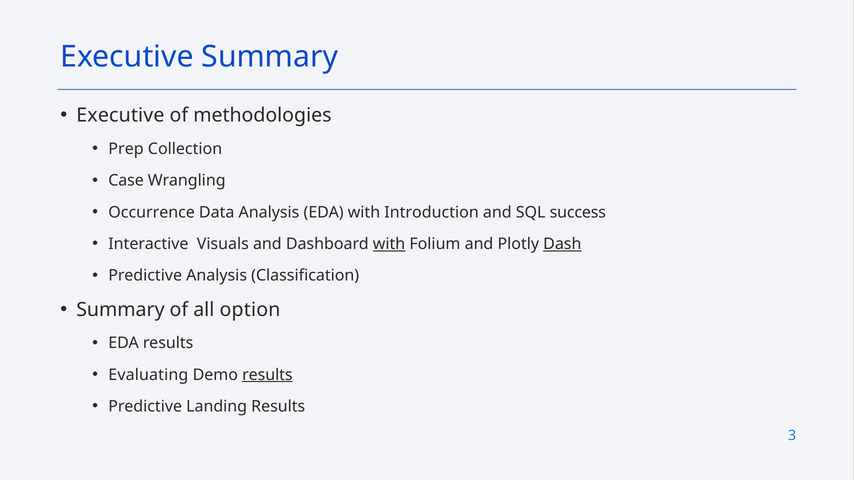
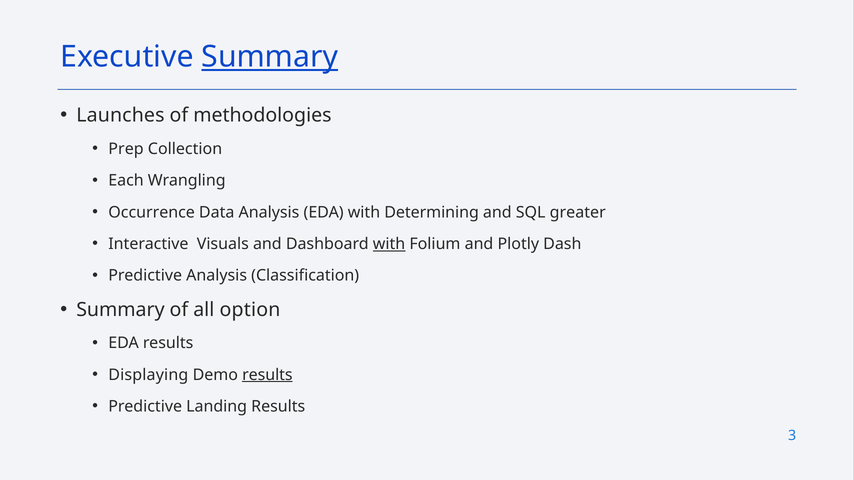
Summary underline: none -> present (270, 57)
Executive: Executive -> Launches (120, 116)
Case: Case -> Each (126, 181)
Introduction: Introduction -> Determining (432, 212)
success: success -> greater (578, 212)
Dash underline: present -> none (562, 244)
Evaluating: Evaluating -> Displaying (148, 375)
